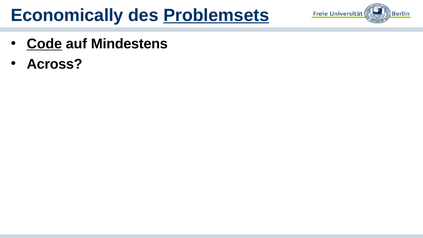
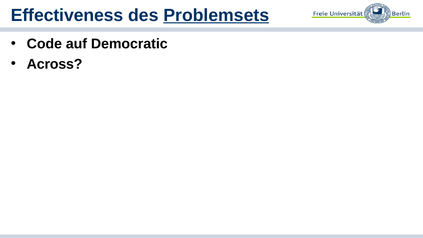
Economically: Economically -> Effectiveness (67, 15)
Code underline: present -> none (44, 44)
Mindestens: Mindestens -> Democratic (129, 44)
